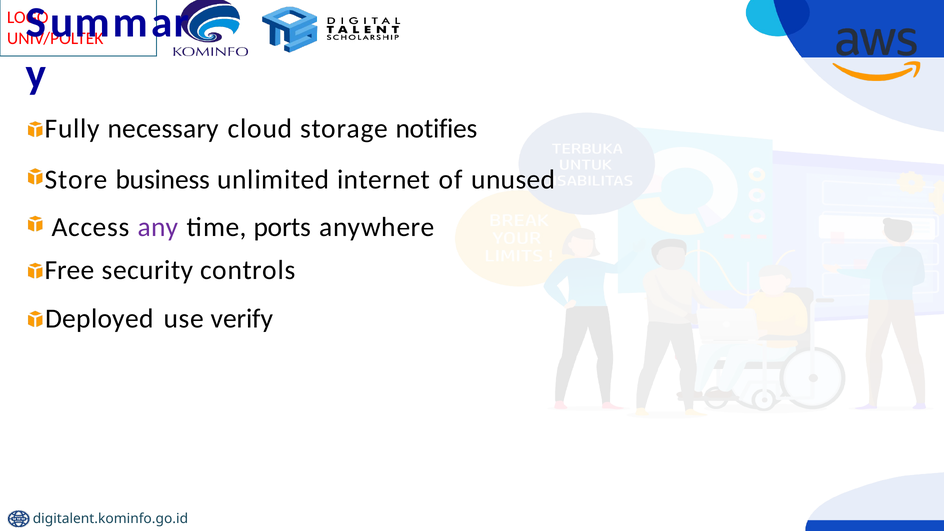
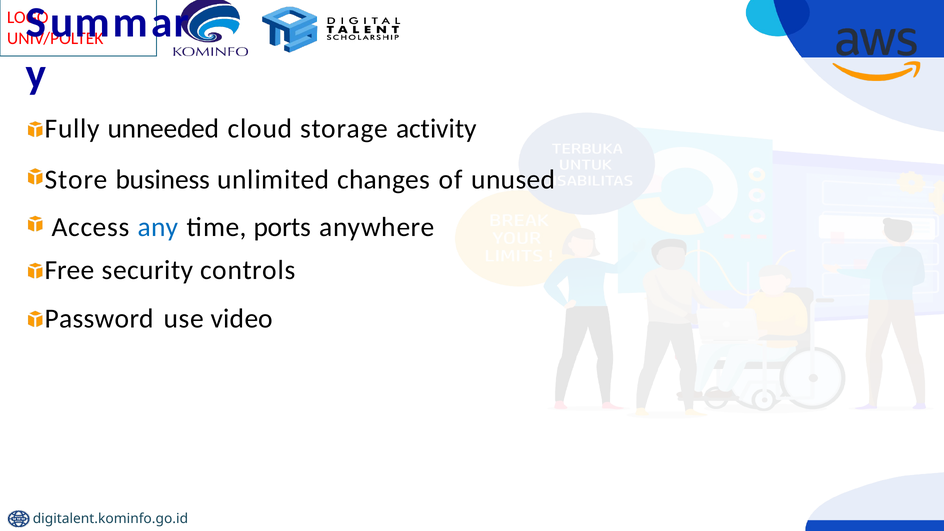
necessary: necessary -> unneeded (163, 129)
notifies: notifies -> activity (436, 129)
internet: internet -> changes (384, 180)
any colour: purple -> blue (158, 227)
Deployed: Deployed -> Password (99, 318)
verify: verify -> video (242, 318)
